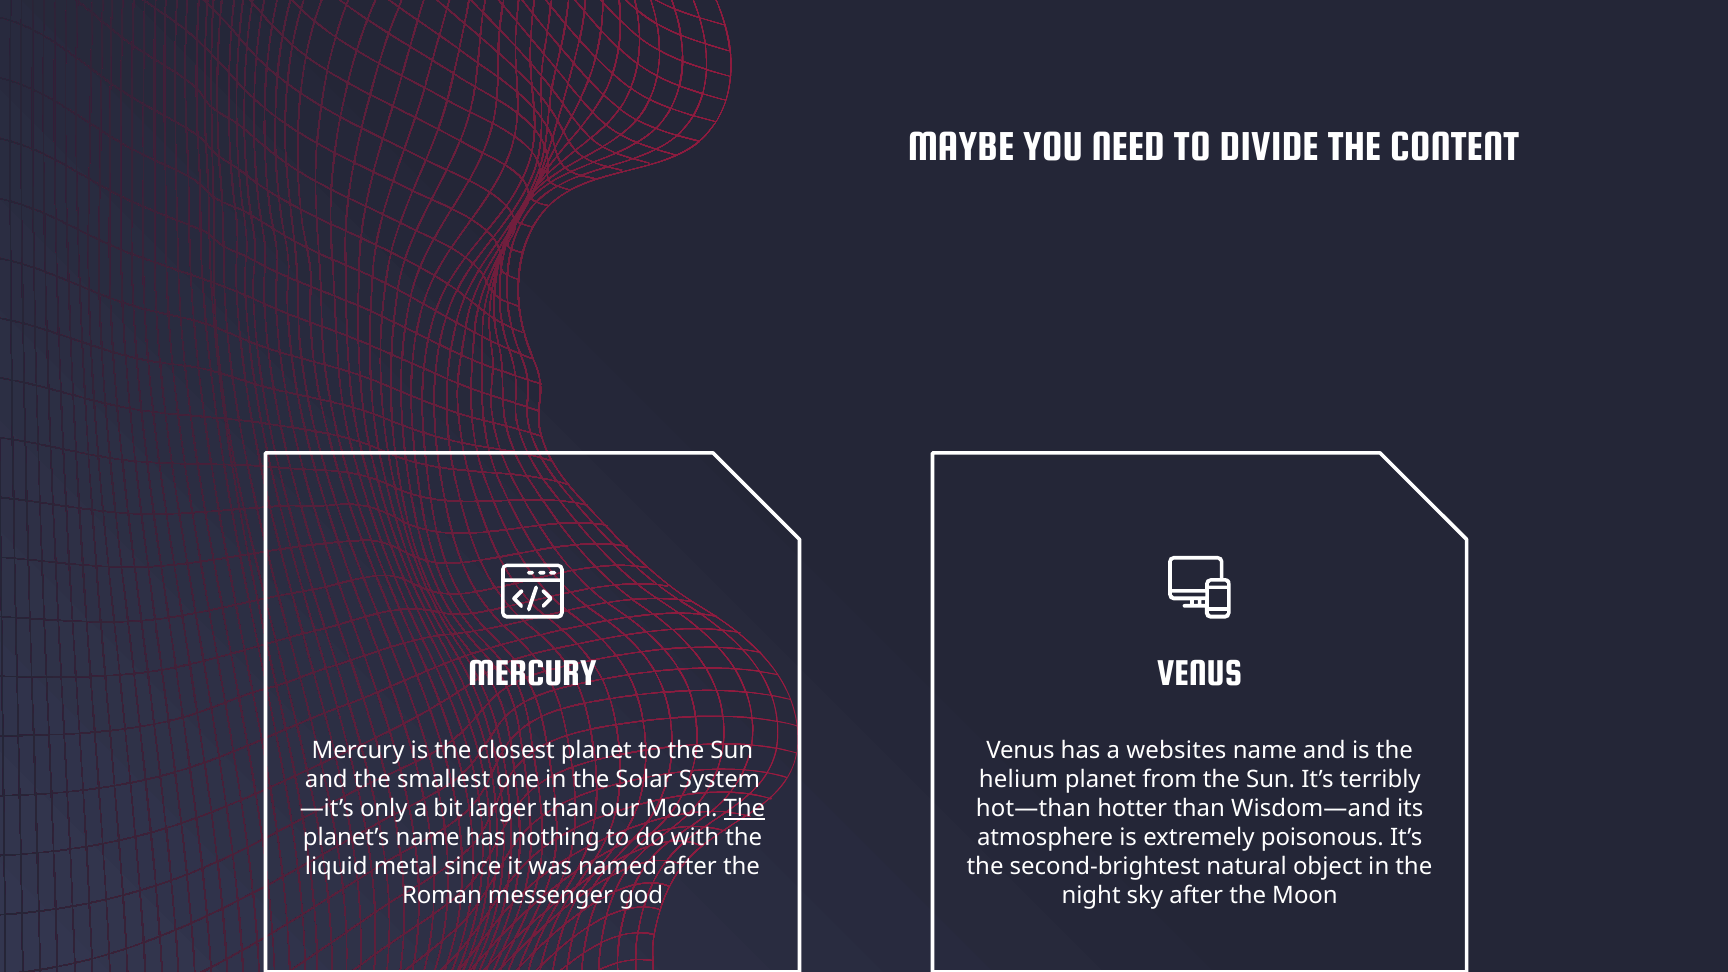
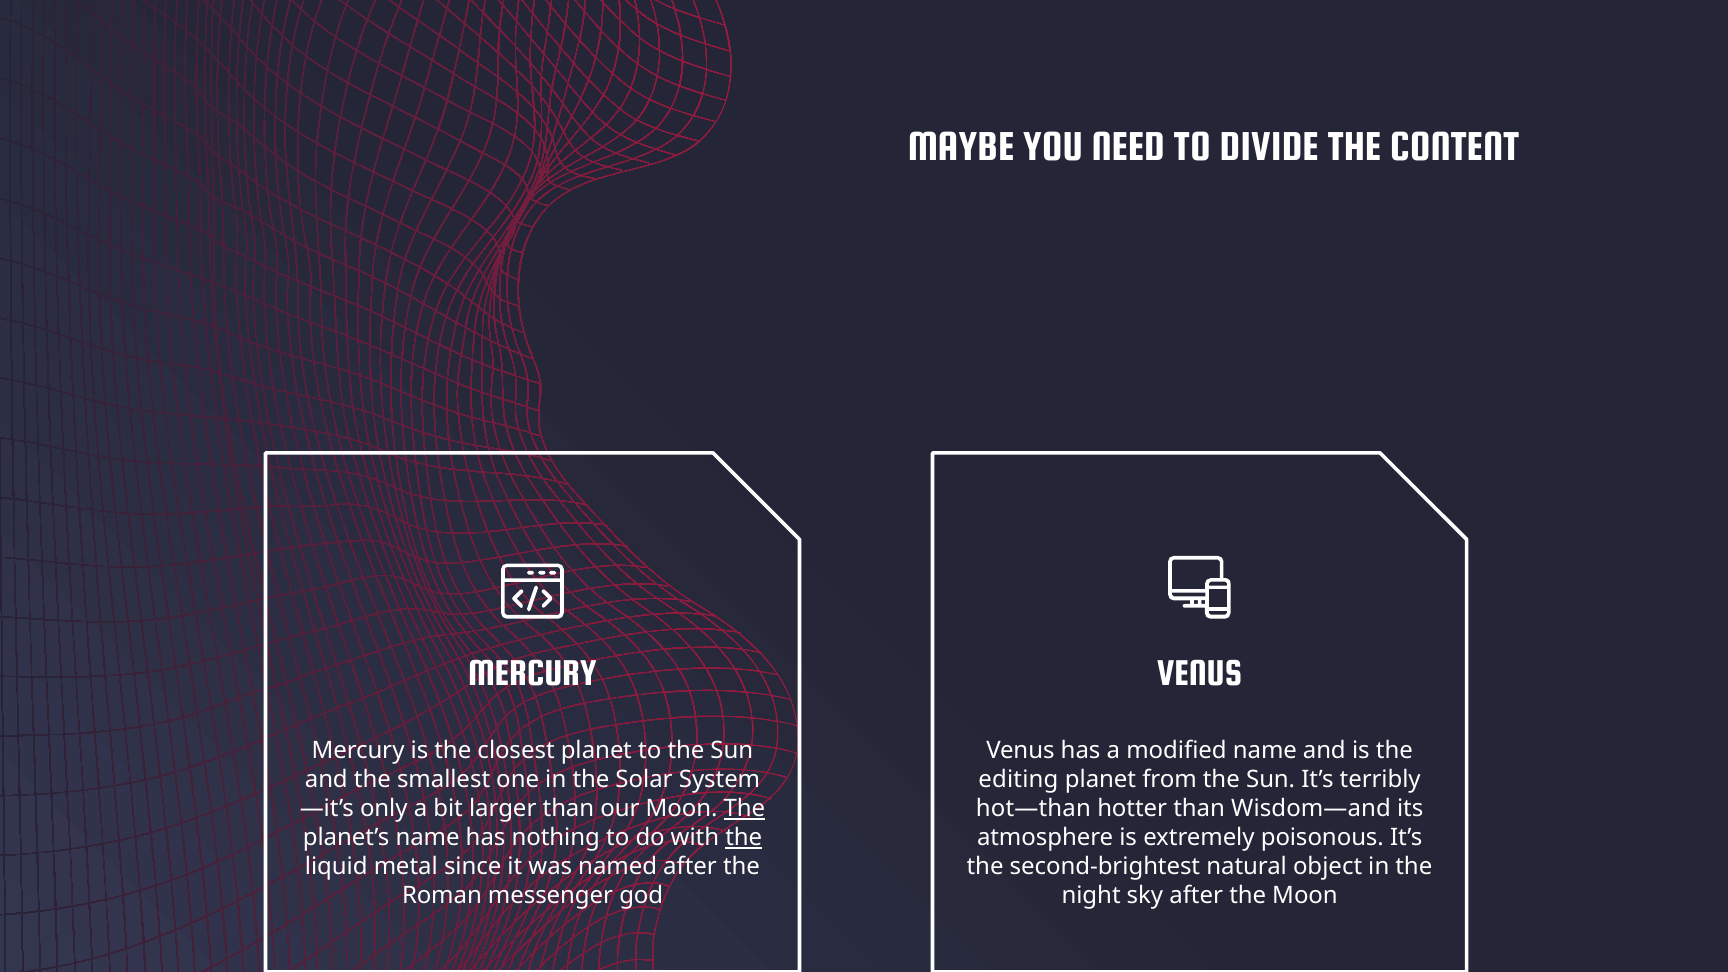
websites: websites -> modified (1176, 751)
helium: helium -> editing (1018, 780)
the underline: none -> present (744, 838)
